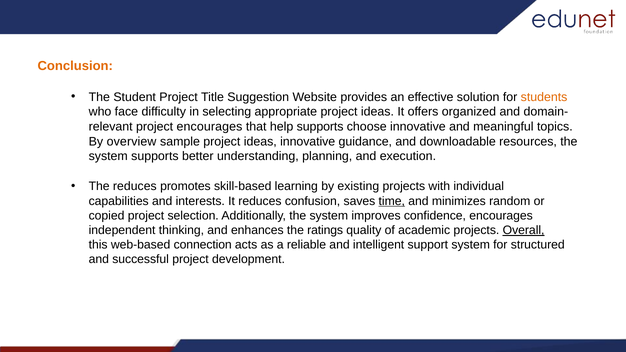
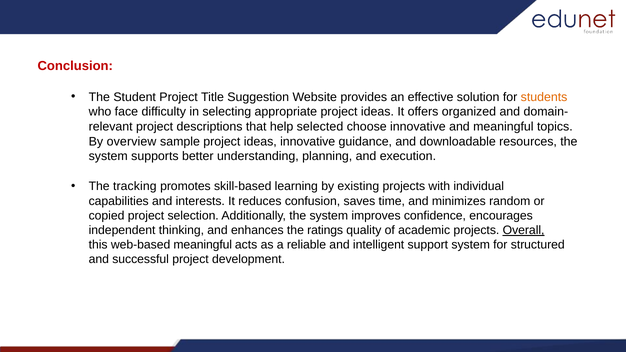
Conclusion colour: orange -> red (75, 66)
project encourages: encourages -> descriptions (210, 127)
help supports: supports -> selected (320, 127)
The reduces: reduces -> tracking (135, 186)
time underline: present -> none (392, 201)
web-based connection: connection -> meaningful (203, 245)
